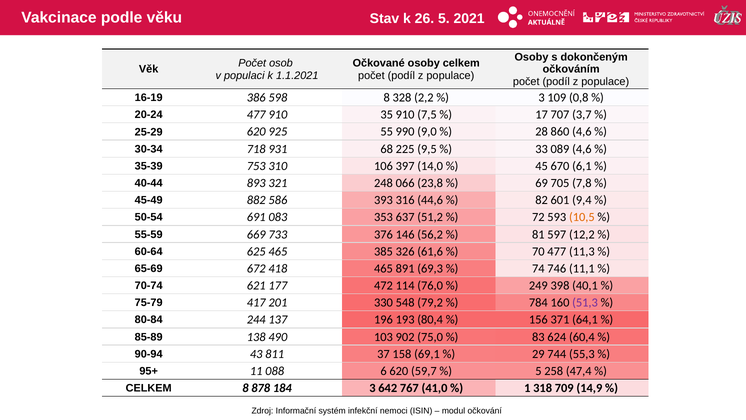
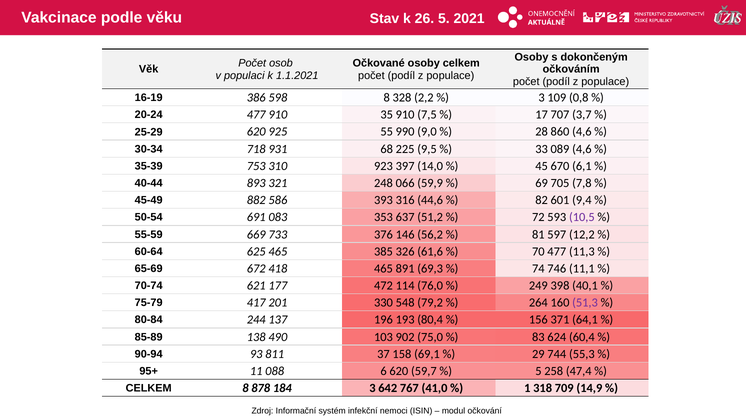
106: 106 -> 923 (383, 166)
23,8: 23,8 -> 59,9 (430, 183)
10,5 colour: orange -> purple (582, 217)
784: 784 -> 264 (538, 302)
43: 43 -> 93 (256, 354)
